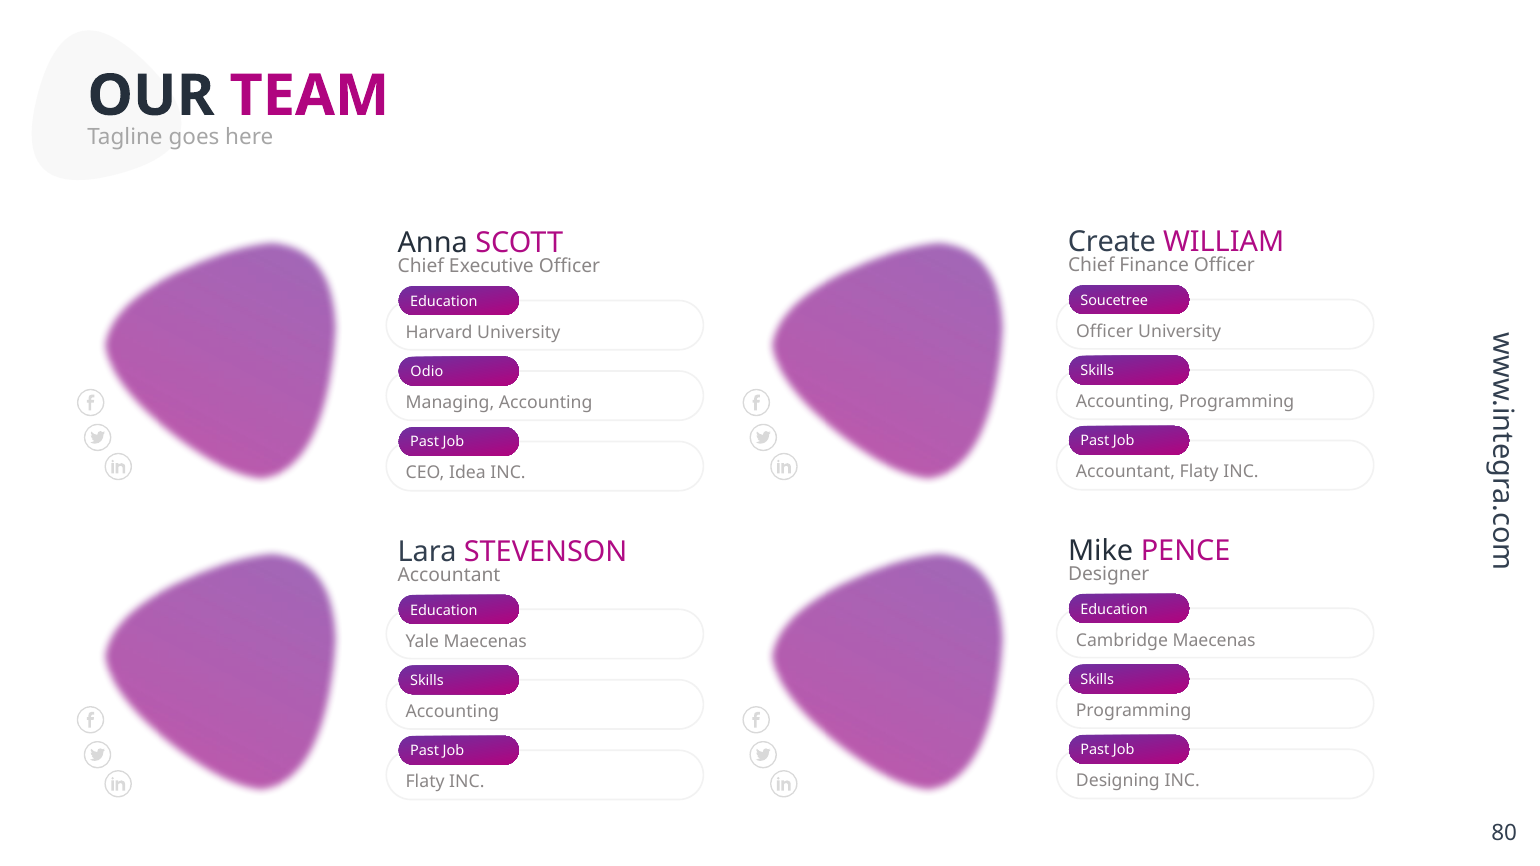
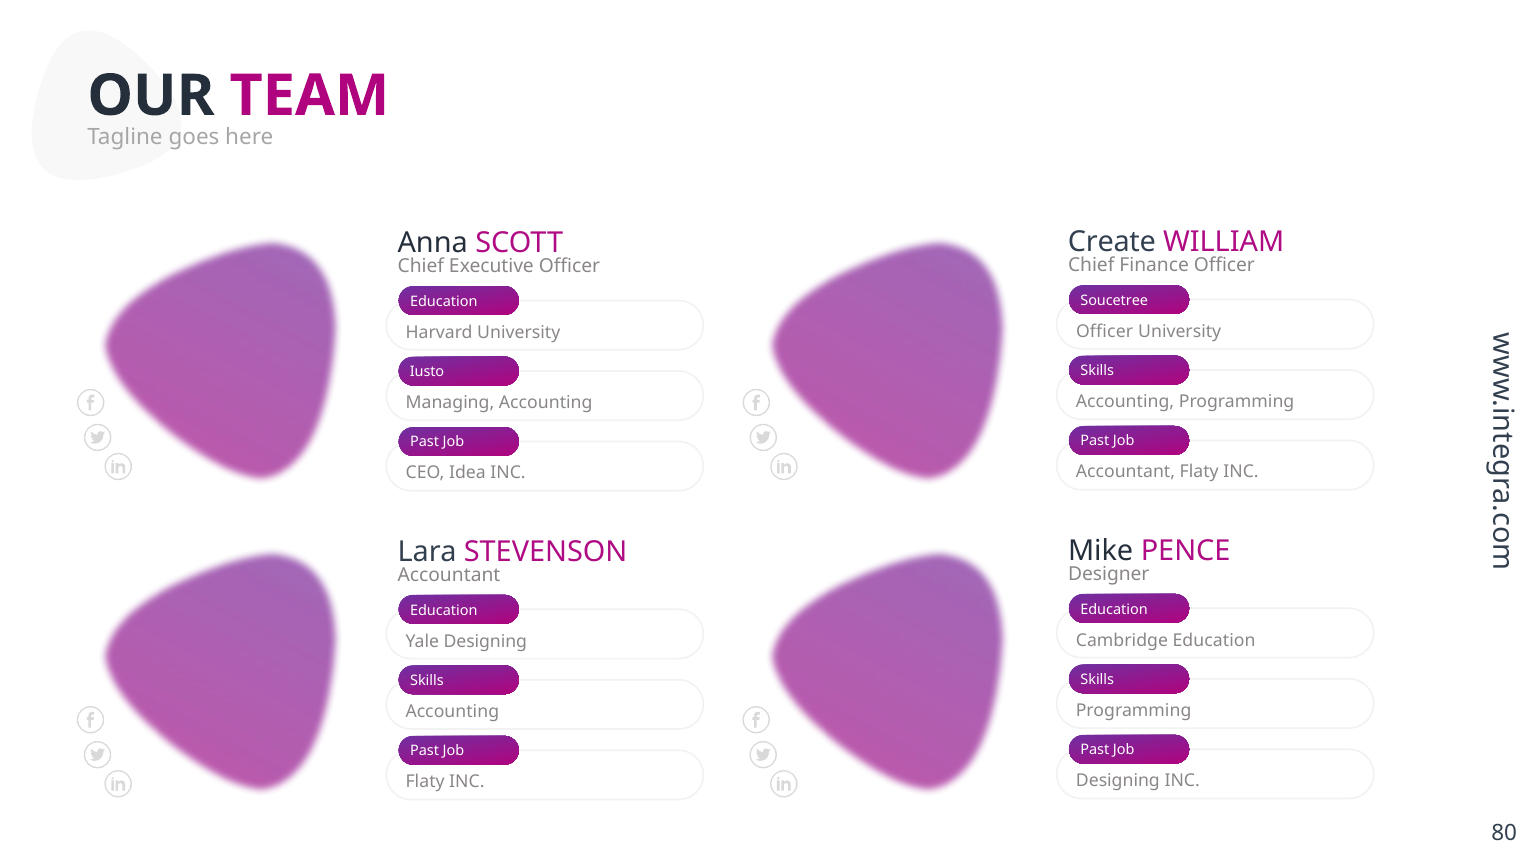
Odio: Odio -> Iusto (427, 372)
Cambridge Maecenas: Maecenas -> Education (1214, 641)
Yale Maecenas: Maecenas -> Designing (485, 642)
